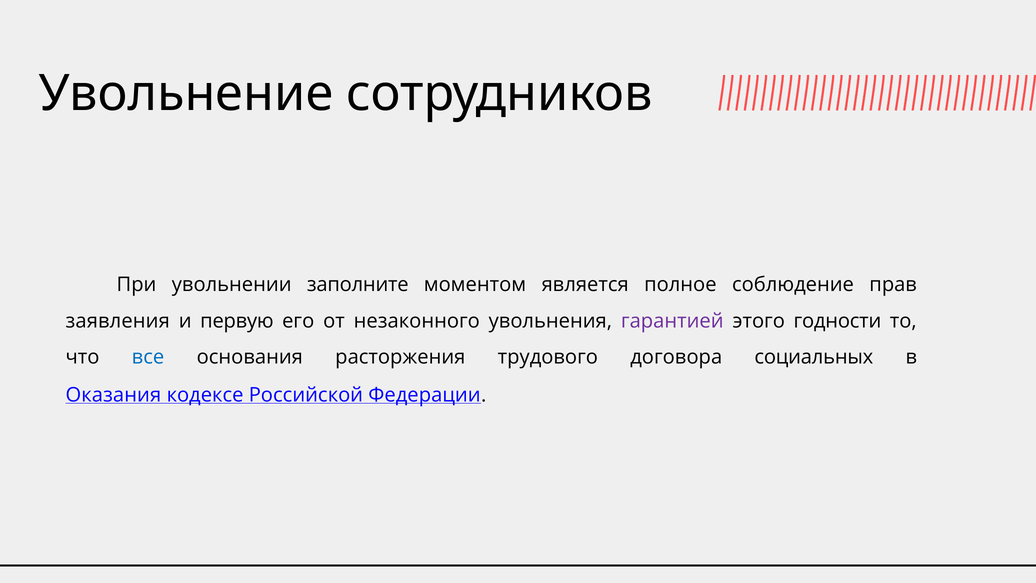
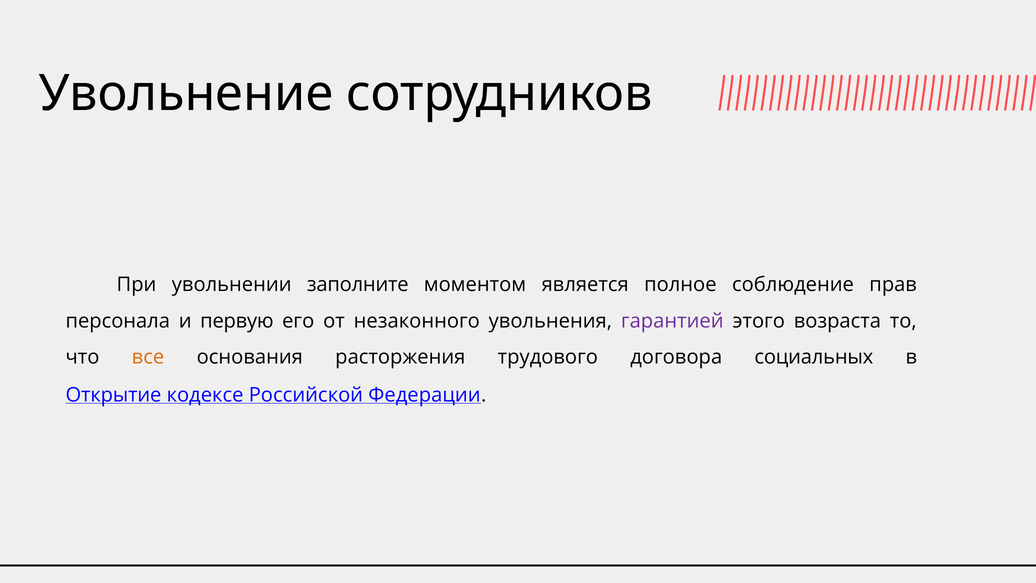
заявления: заявления -> персонала (118, 321)
годности: годности -> возраста (837, 321)
все colour: blue -> orange (148, 357)
Оказания: Оказания -> Открытие (113, 395)
